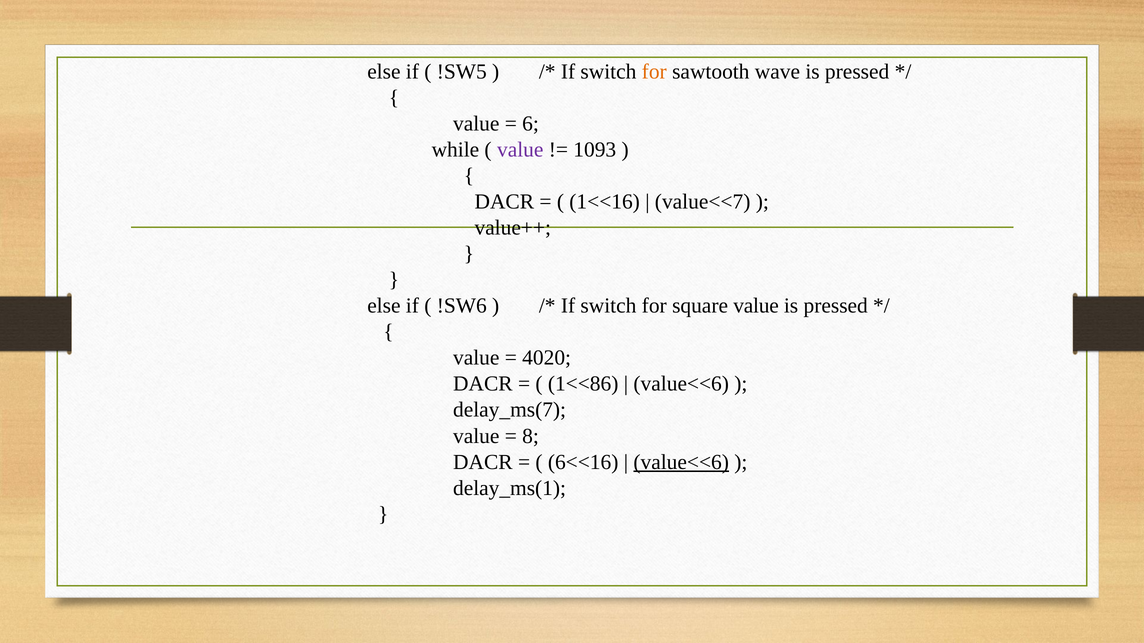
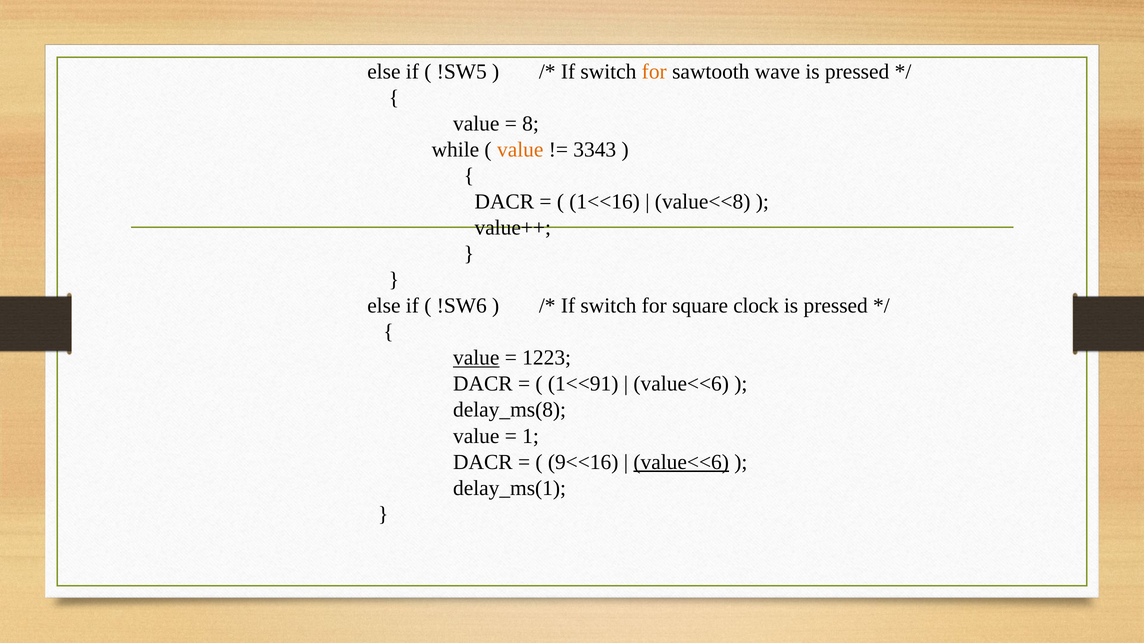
6: 6 -> 8 (531, 124)
value colour: purple -> orange (520, 150)
1093: 1093 -> 3343 (595, 150)
value<<7: value<<7 -> value<<8 (703, 202)
square value: value -> clock (756, 306)
value underline: none -> present (476, 358)
4020: 4020 -> 1223 (547, 358)
1<<86: 1<<86 -> 1<<91 (583, 384)
delay_ms(7: delay_ms(7 -> delay_ms(8 (510, 410)
8: 8 -> 1 (531, 436)
6<<16: 6<<16 -> 9<<16 (583, 462)
